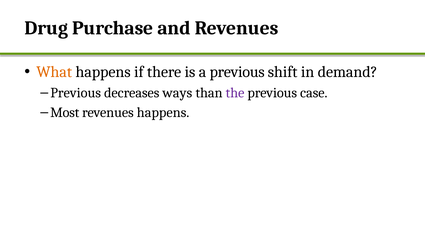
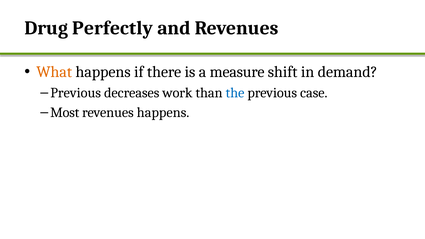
Purchase: Purchase -> Perfectly (113, 28)
a previous: previous -> measure (237, 72)
ways: ways -> work (177, 93)
the colour: purple -> blue (235, 93)
